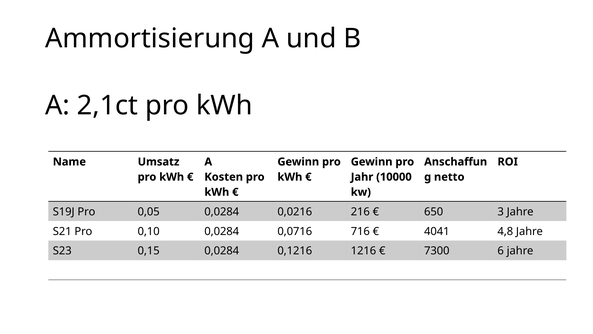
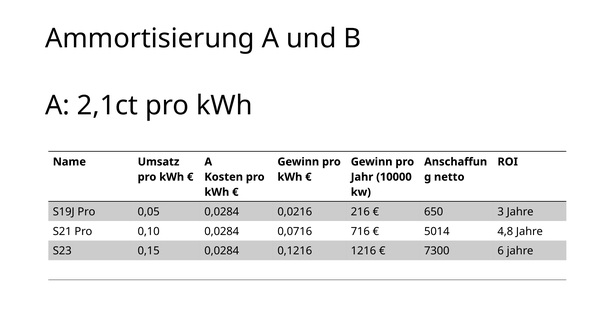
4041: 4041 -> 5014 (437, 231)
